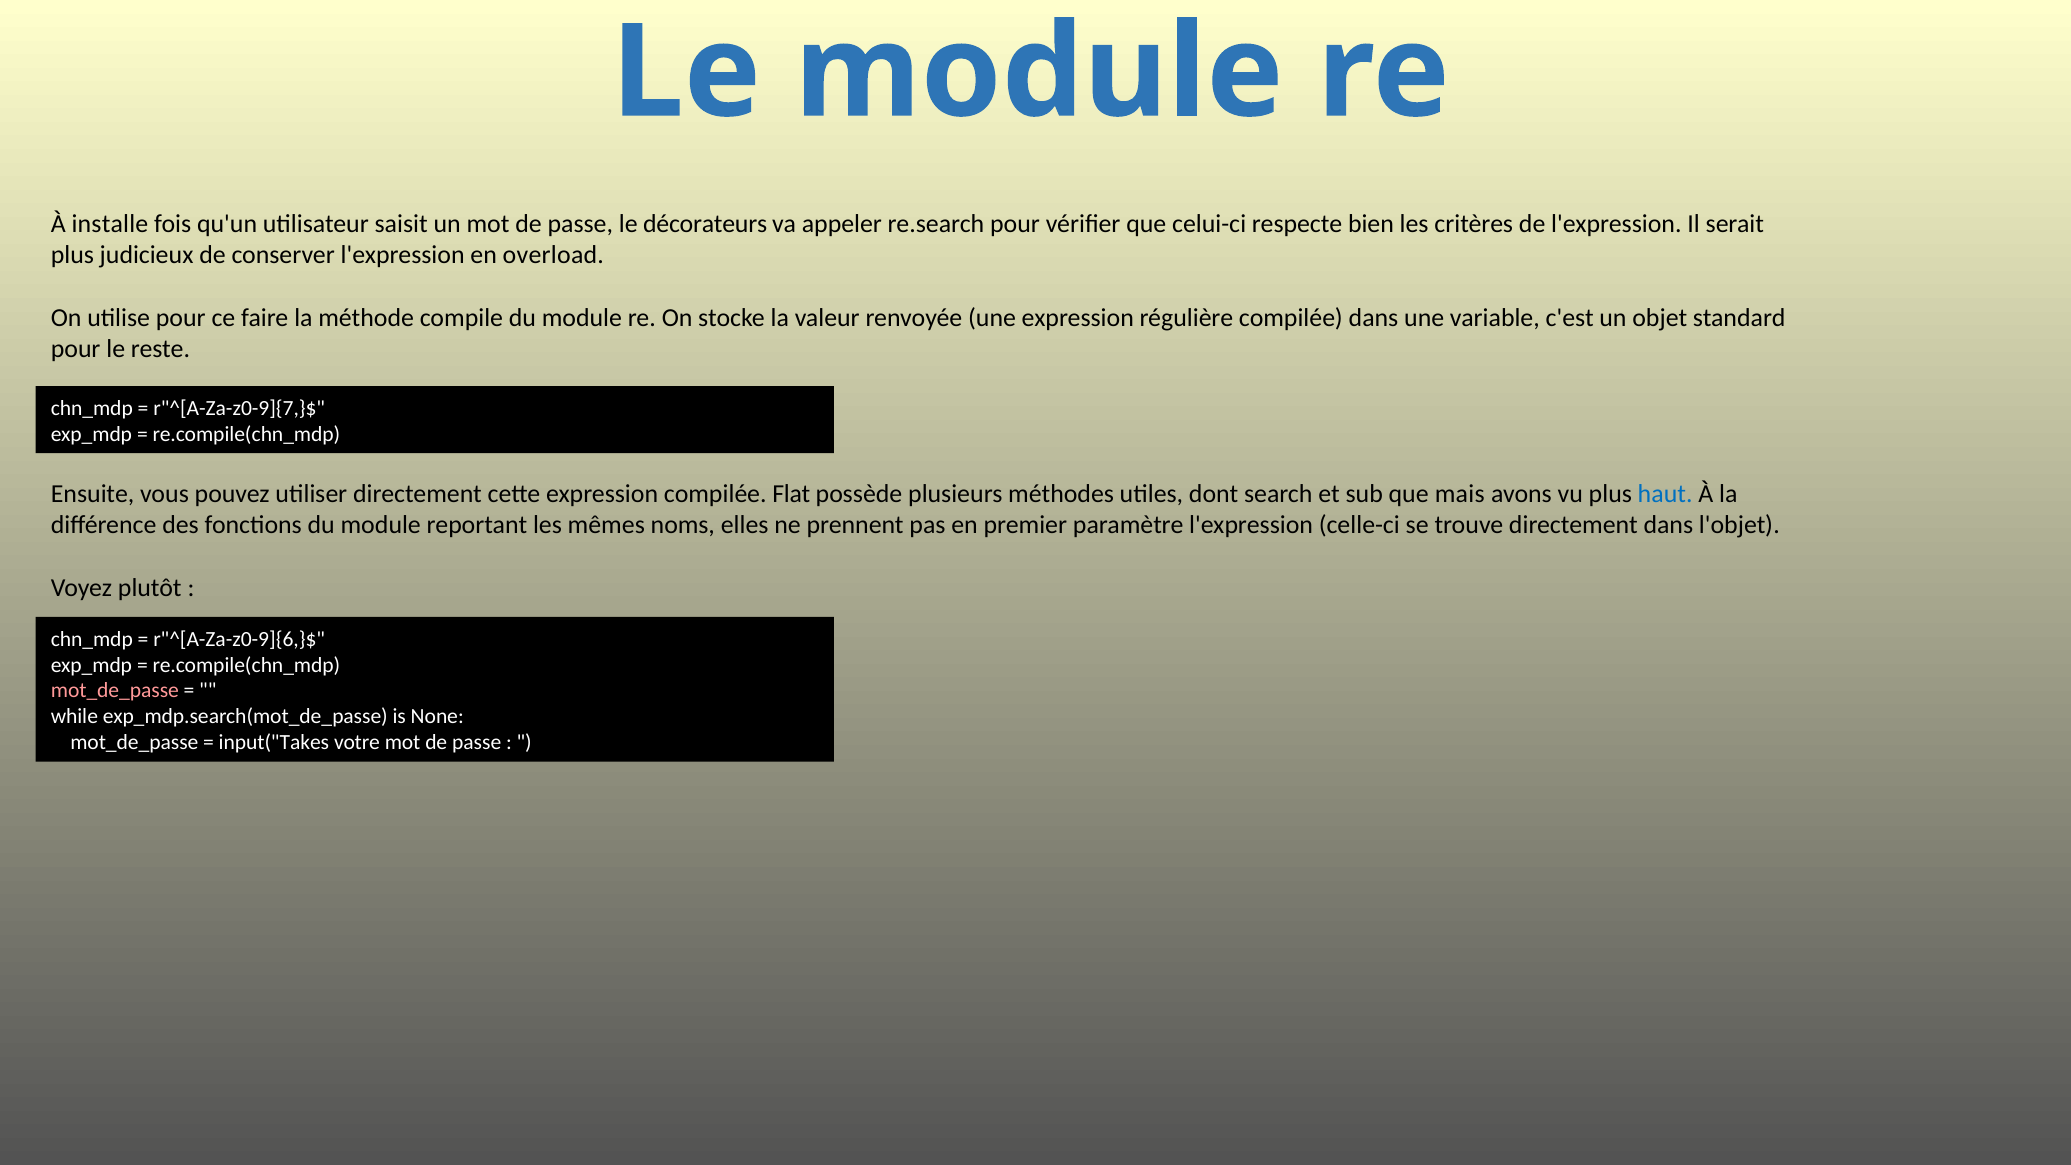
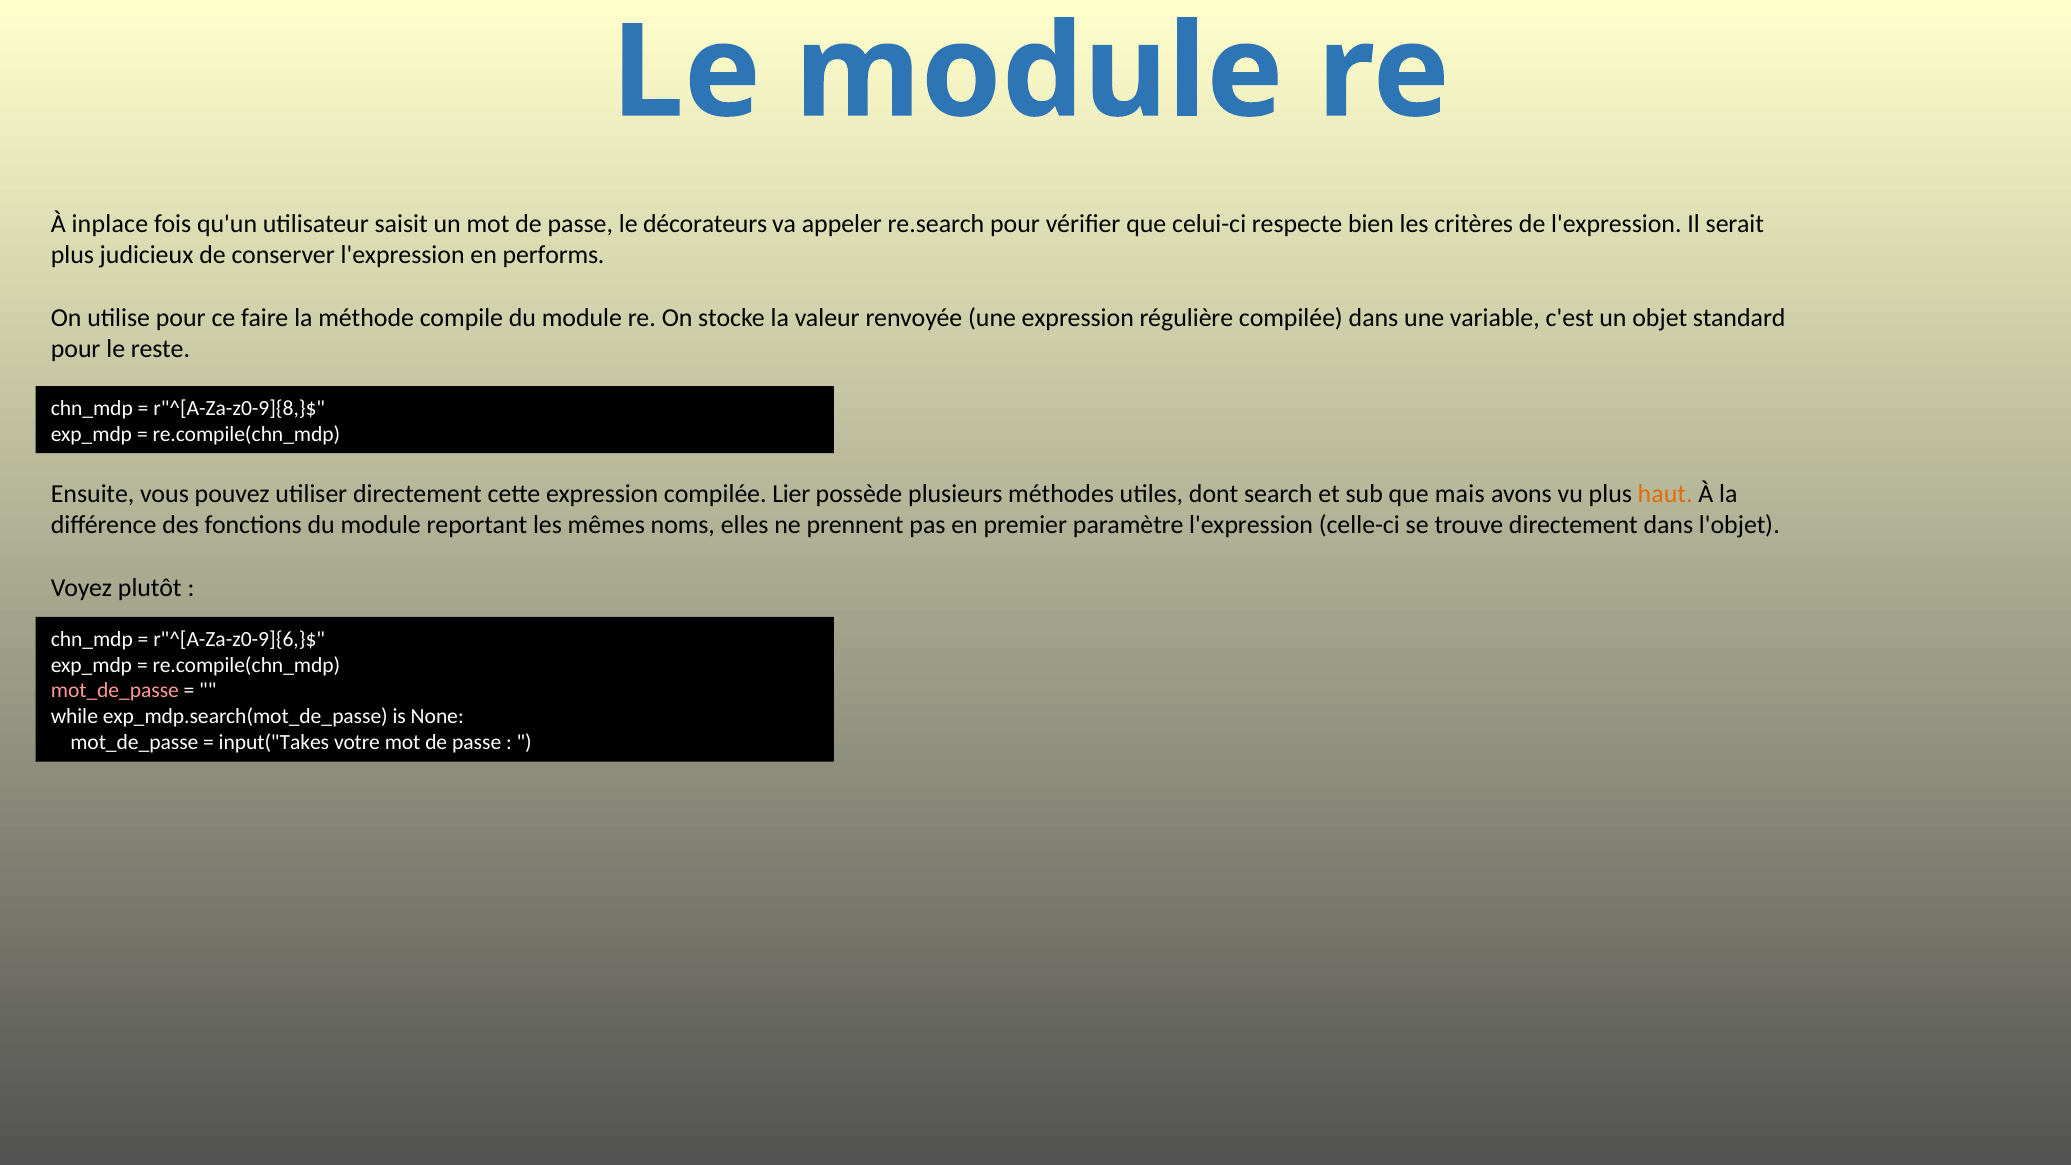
installe: installe -> inplace (110, 224)
overload: overload -> performs (554, 255)
r"^[A-Za-z0-9]{7,}$: r"^[A-Za-z0-9]{7,}$ -> r"^[A-Za-z0-9]{8,}$ (239, 408)
Flat: Flat -> Lier (791, 494)
haut colour: blue -> orange (1665, 494)
